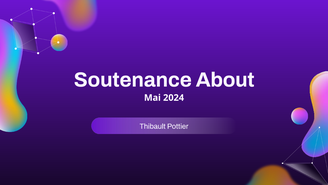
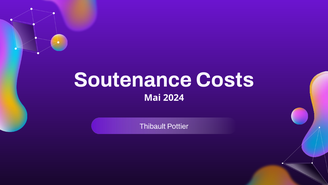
About: About -> Costs (225, 80)
